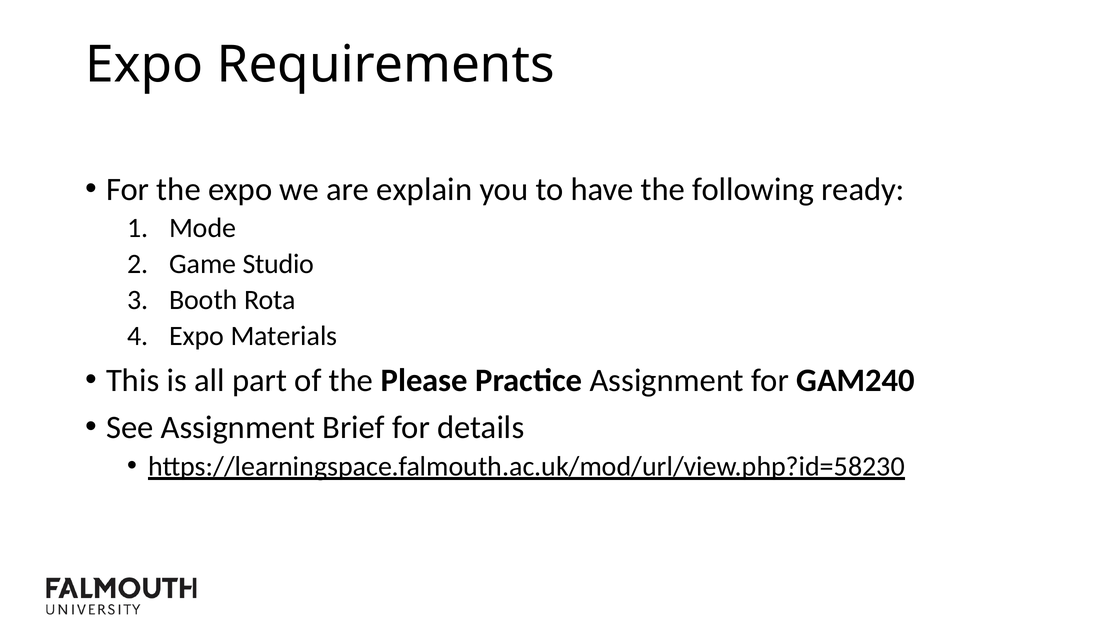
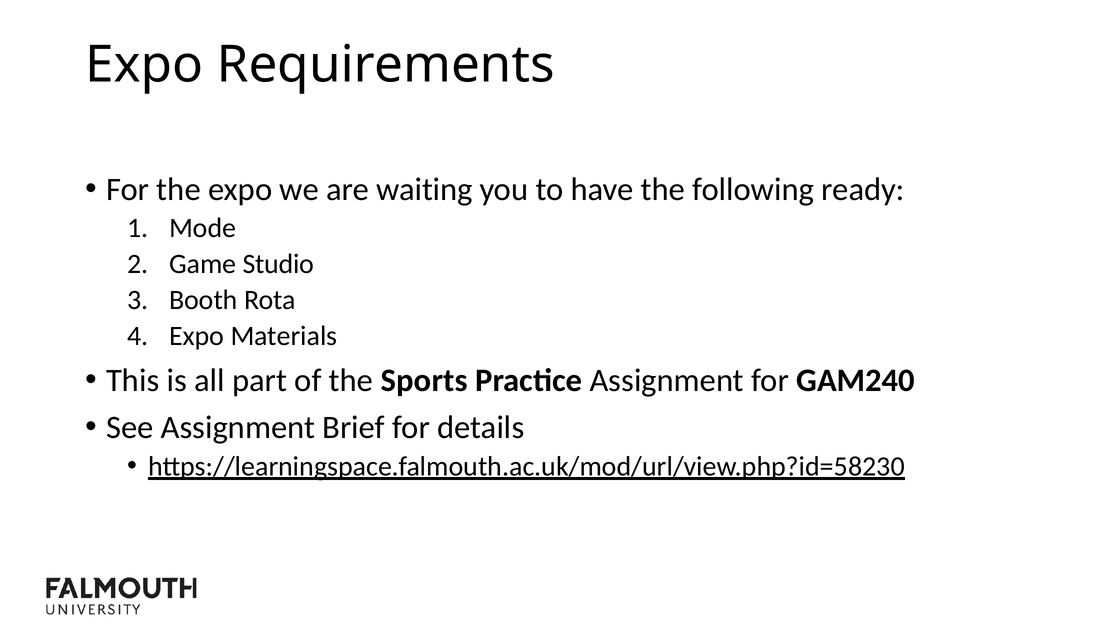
explain: explain -> waiting (424, 189)
Please: Please -> Sports (424, 380)
